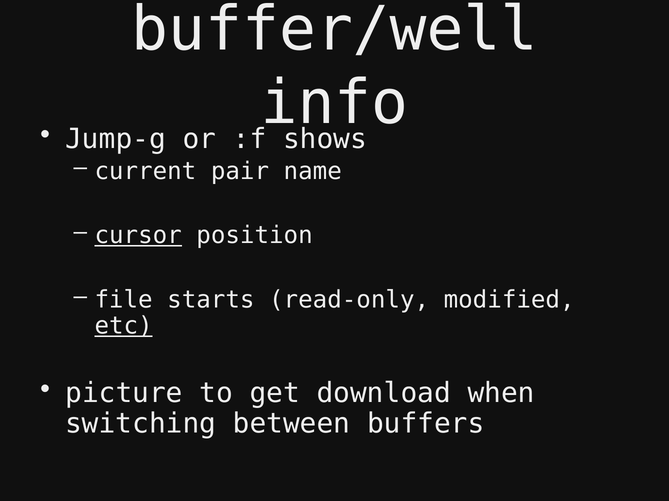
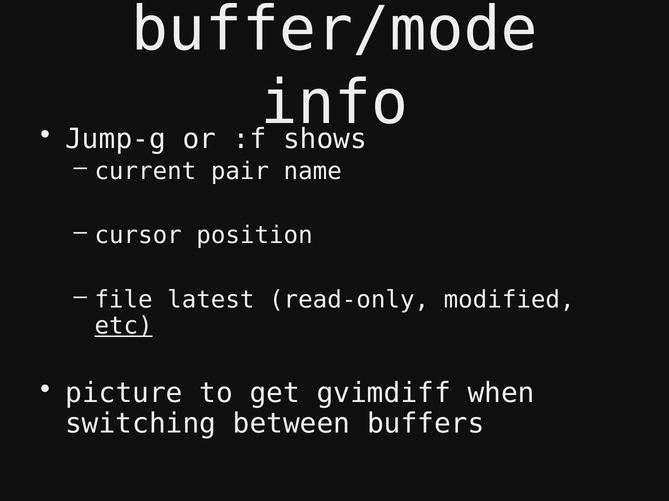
buffer/well: buffer/well -> buffer/mode (334, 29)
cursor underline: present -> none (138, 236)
starts: starts -> latest (211, 300)
download: download -> gvimdiff (384, 394)
